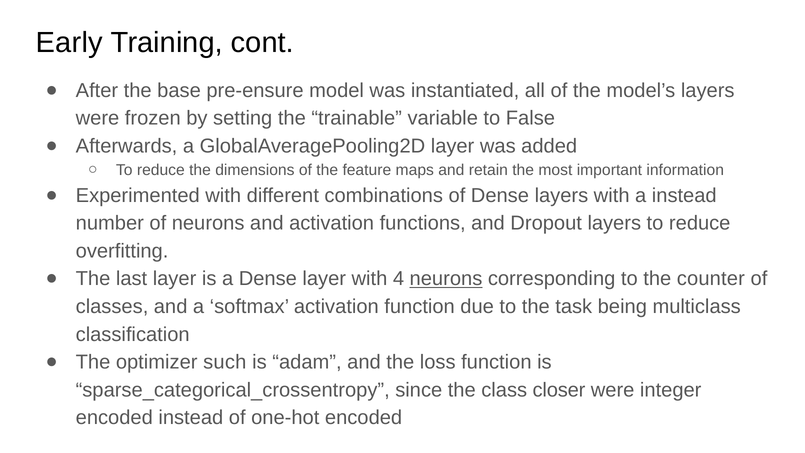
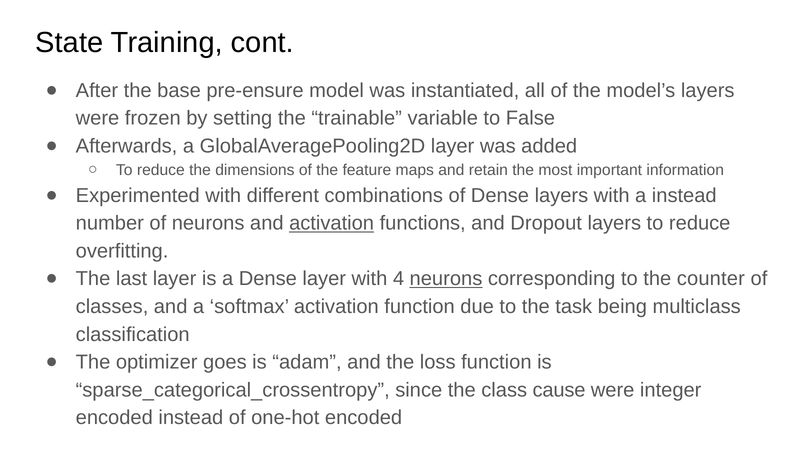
Early: Early -> State (69, 42)
activation underline: none -> present (332, 223)
such: such -> goes (225, 362)
closer: closer -> cause (559, 390)
